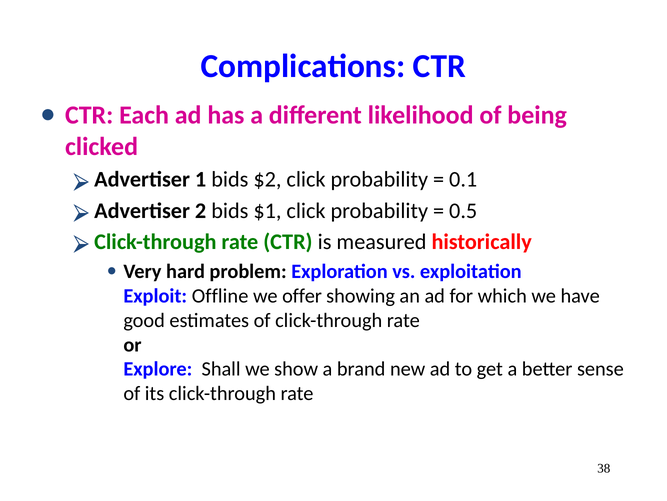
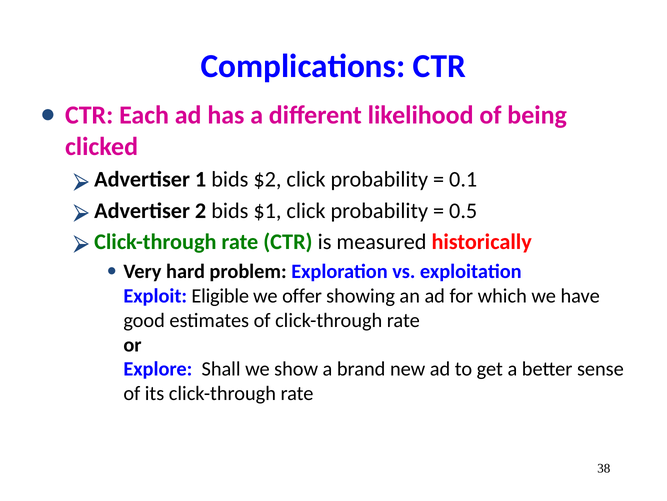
Offline: Offline -> Eligible (220, 295)
